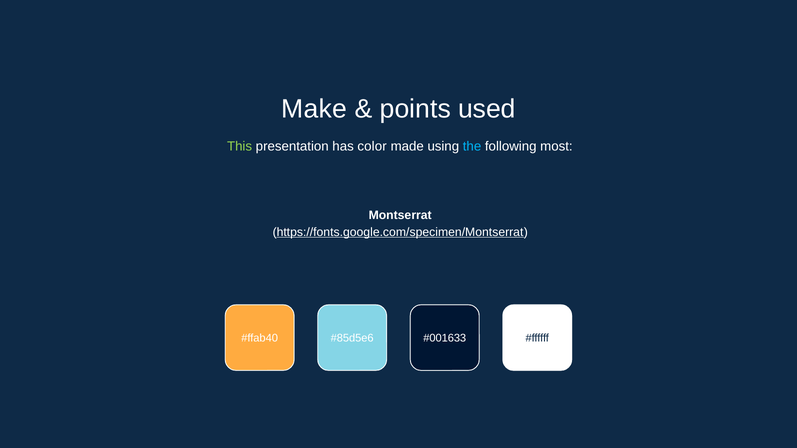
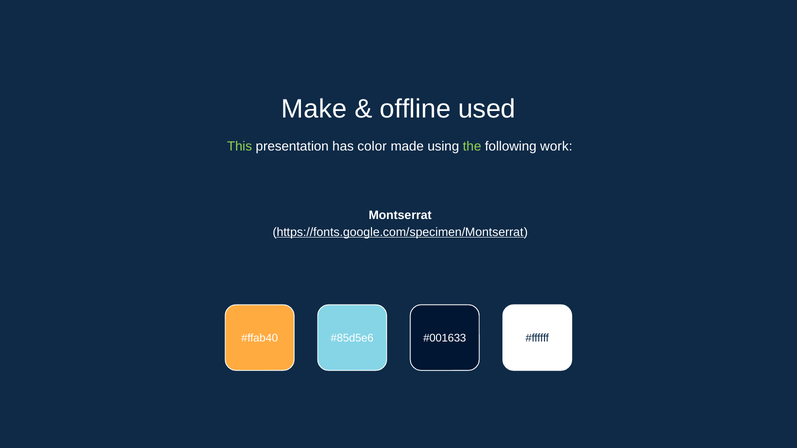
points: points -> offline (415, 109)
the colour: light blue -> light green (472, 146)
most: most -> work (556, 146)
